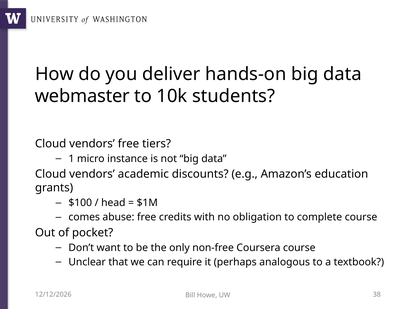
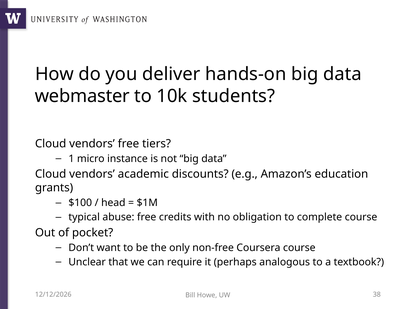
comes: comes -> typical (84, 217)
